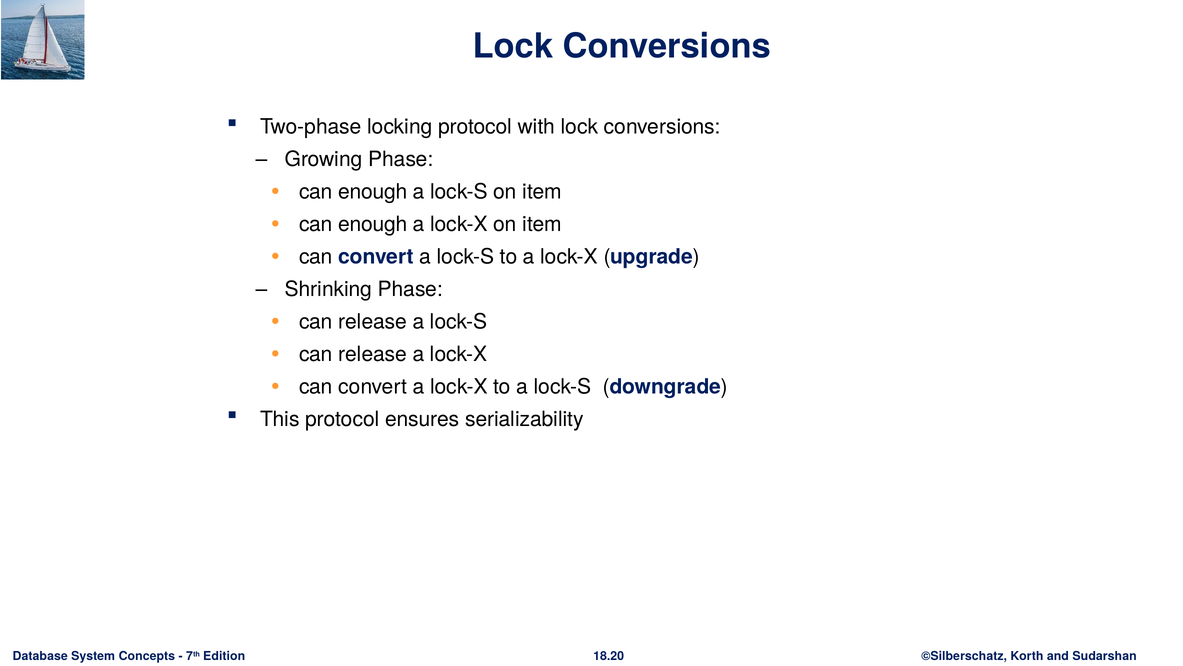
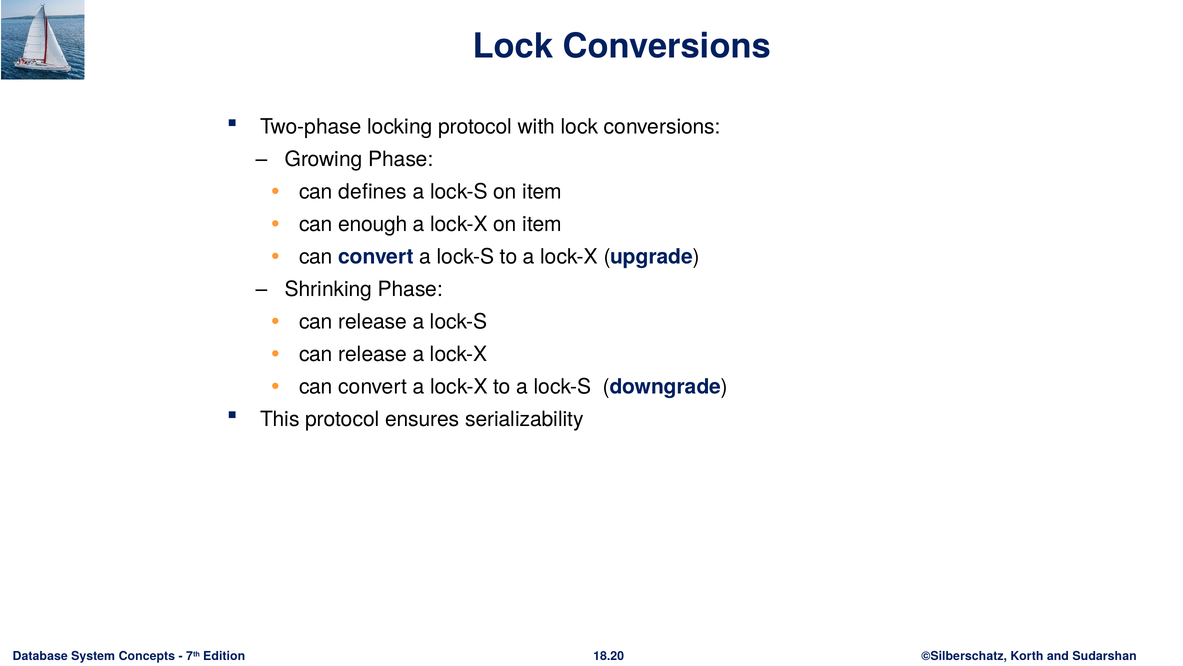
enough: enough -> defines (373, 192)
